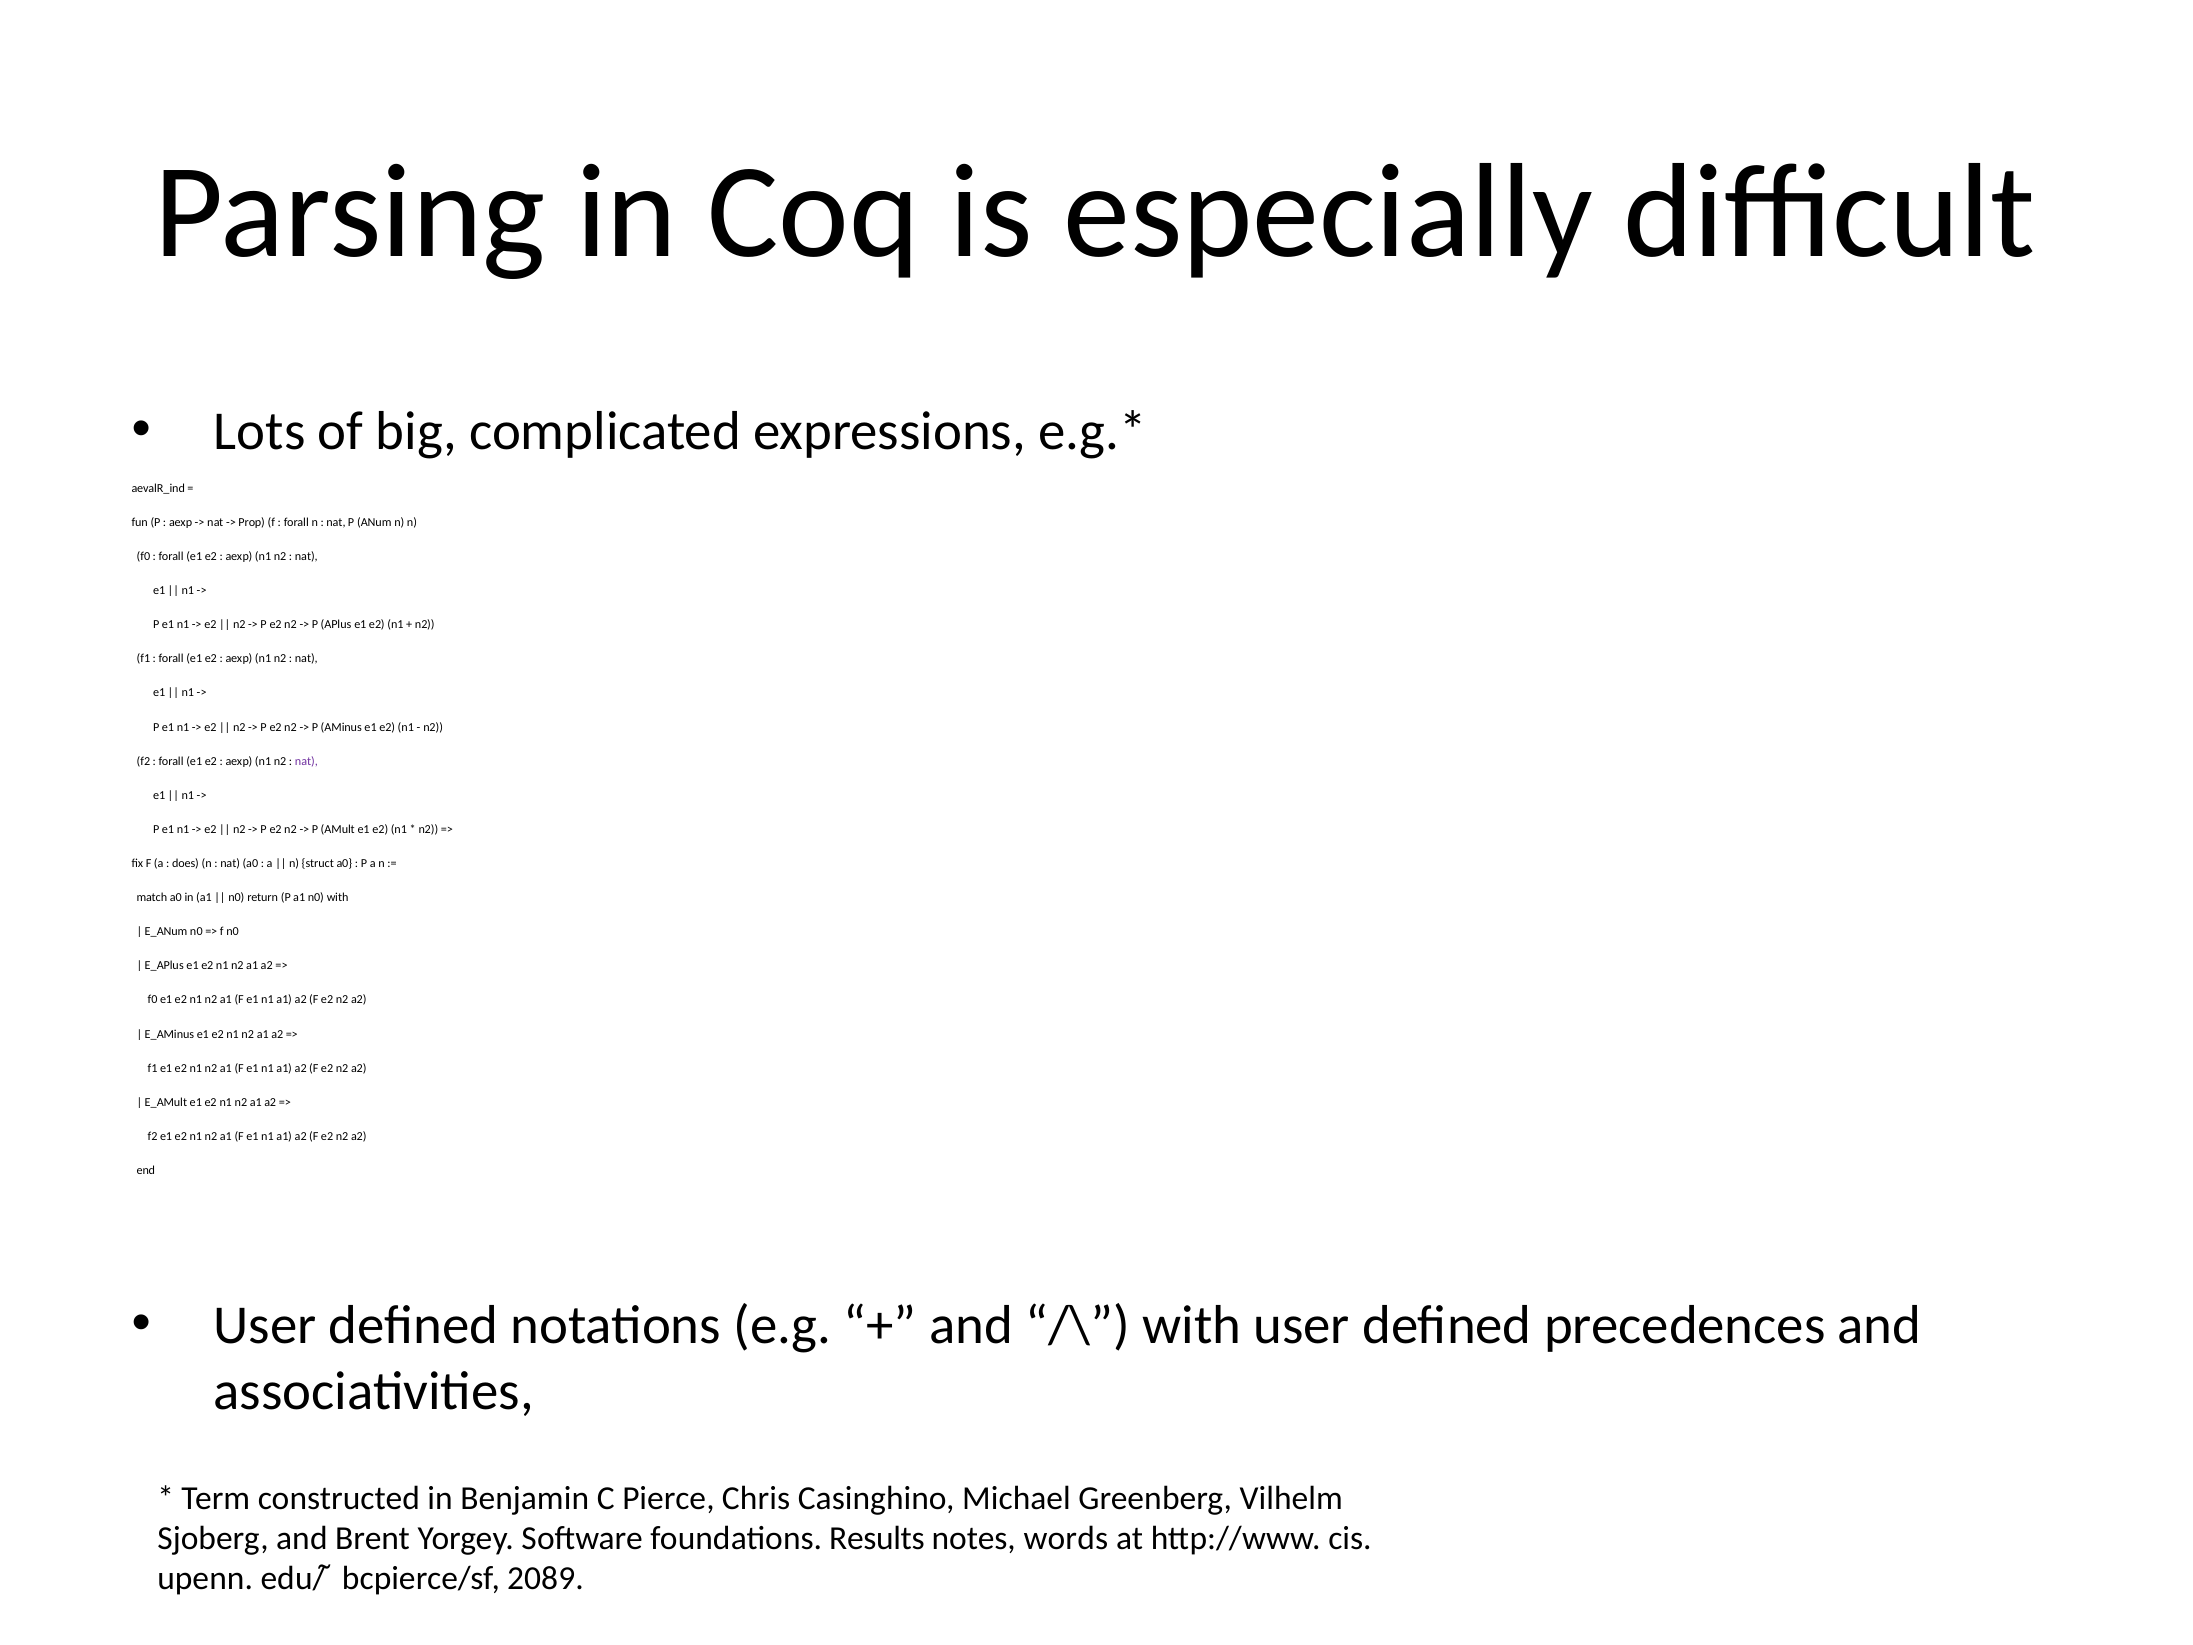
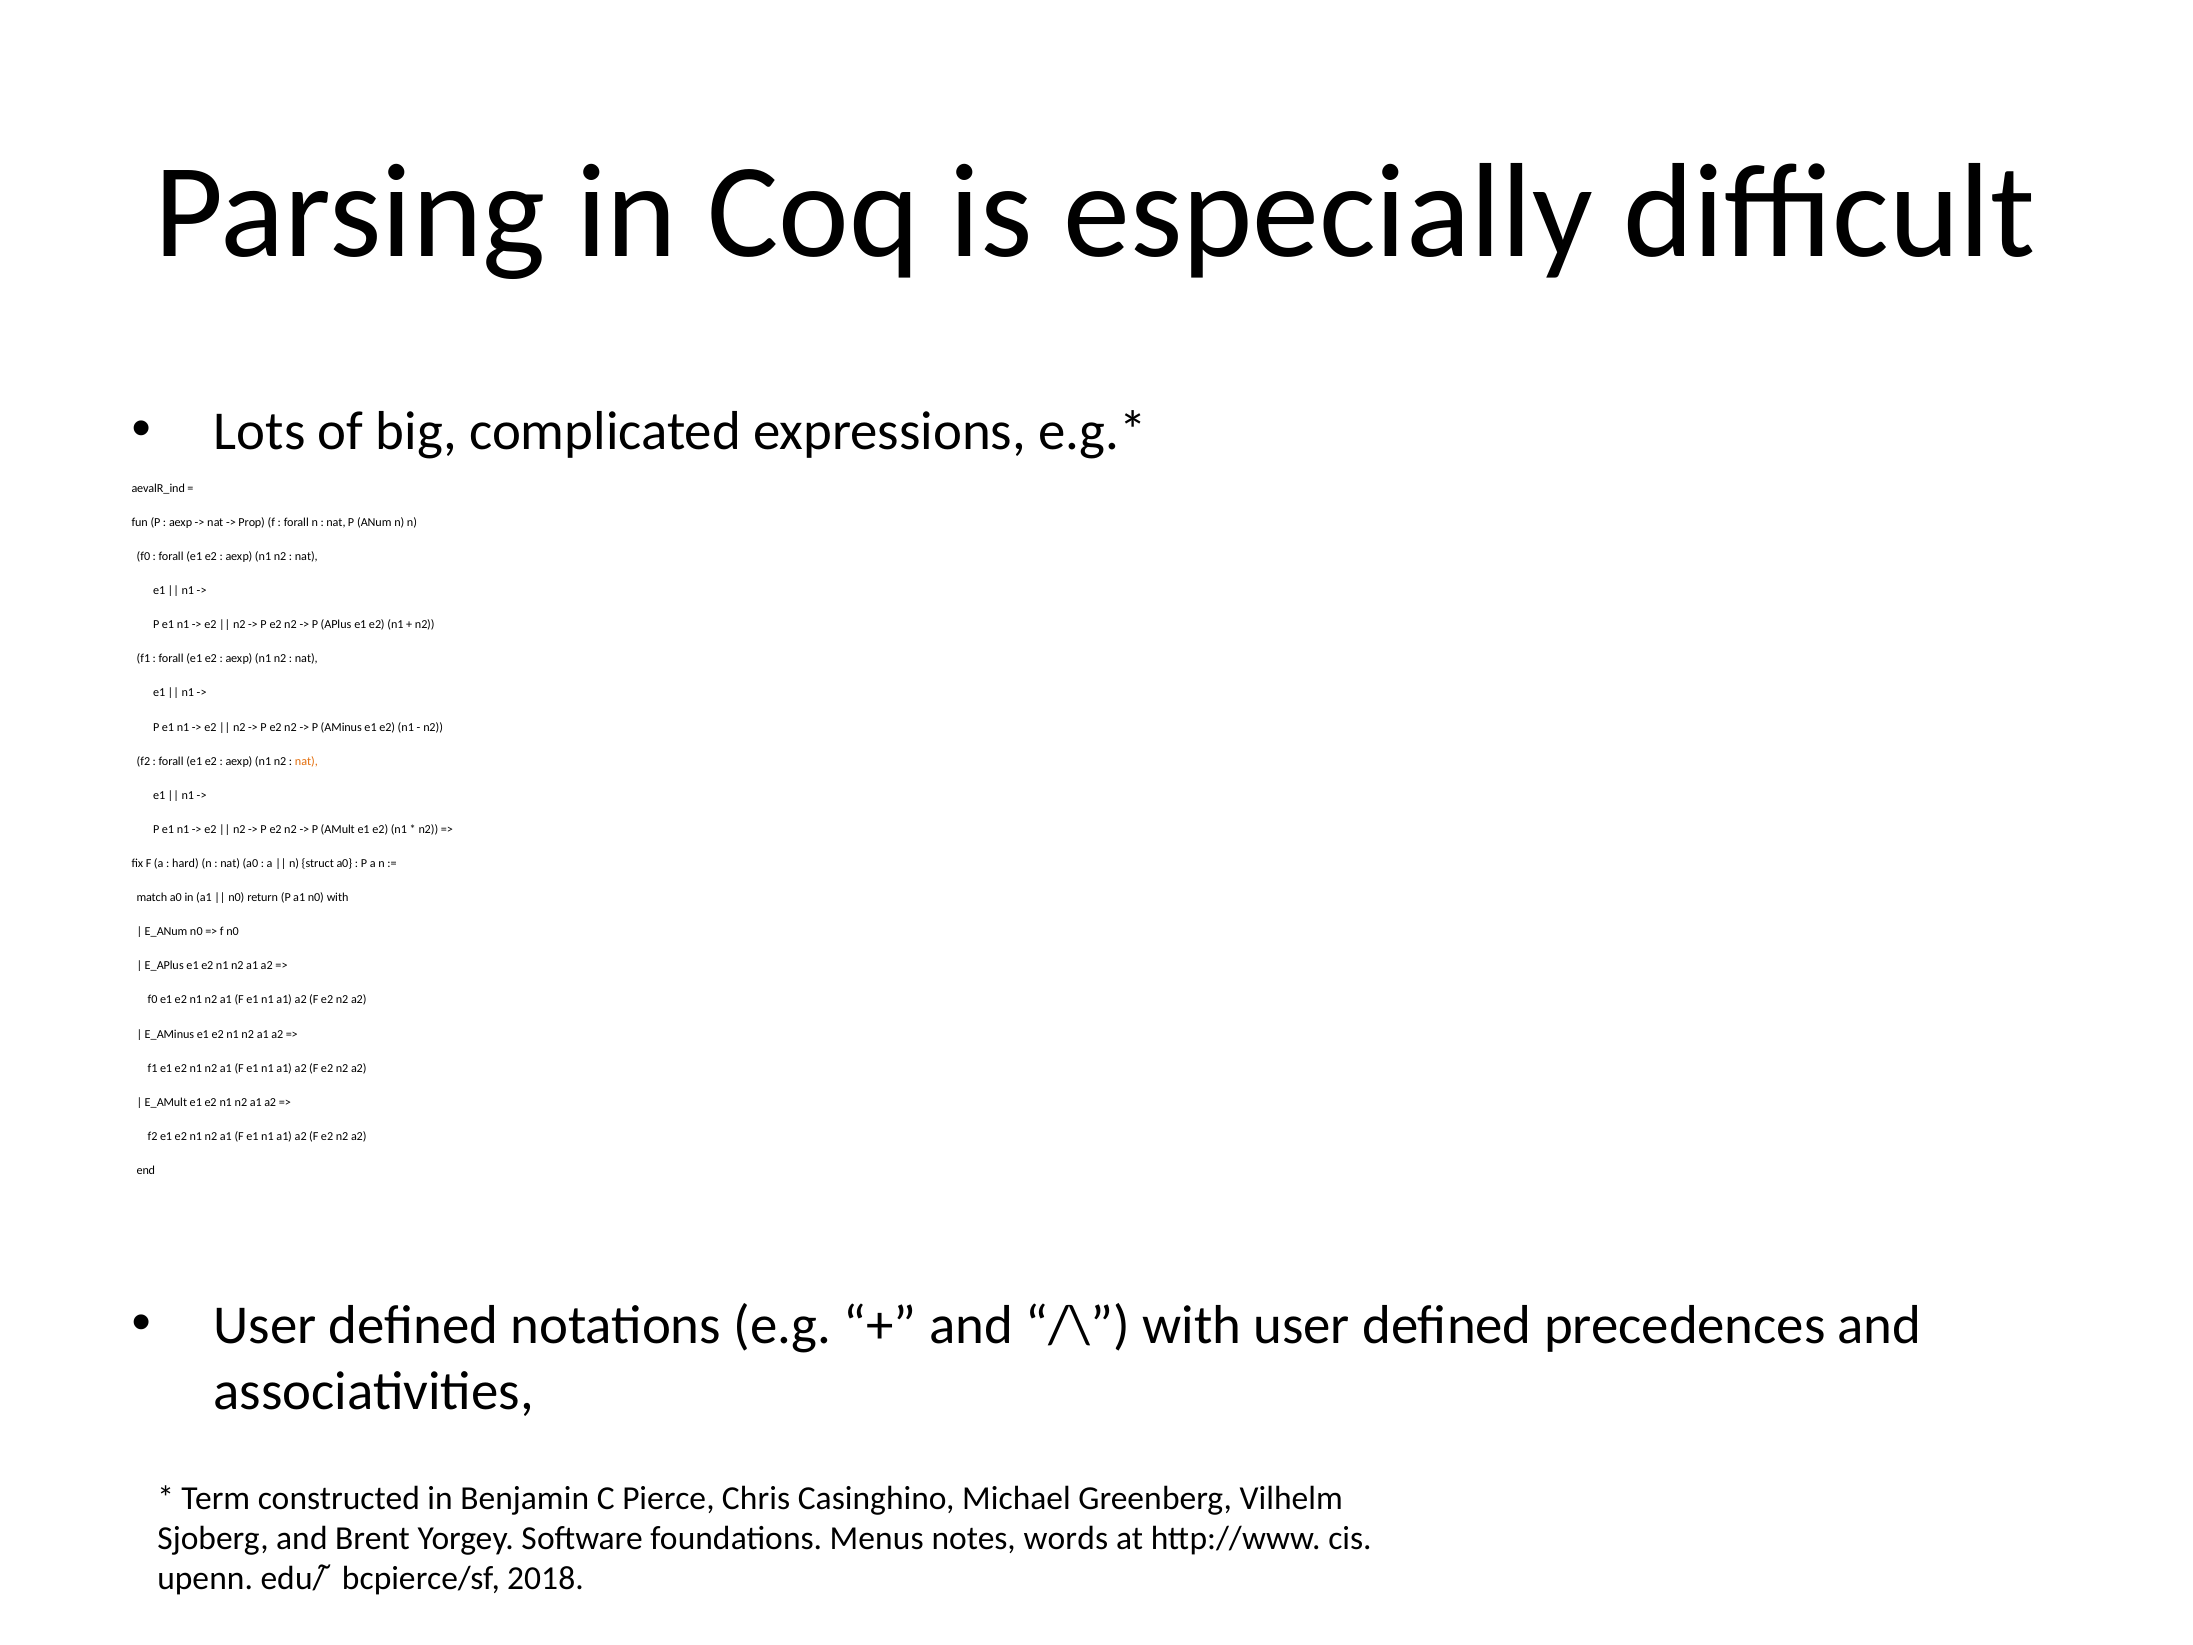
nat colour: purple -> orange (306, 761)
does: does -> hard (185, 863)
Results: Results -> Menus (877, 1538)
2089: 2089 -> 2018 (545, 1579)
